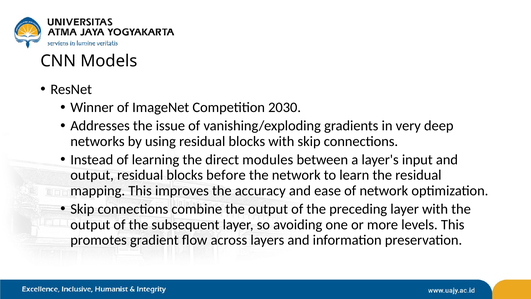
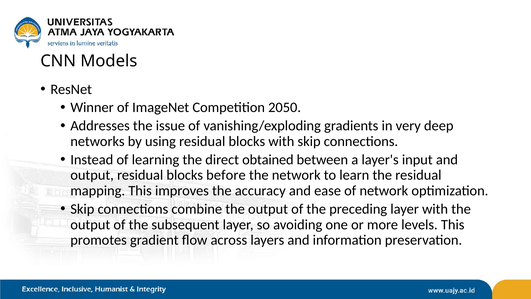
2030: 2030 -> 2050 (285, 107)
modules: modules -> obtained (268, 160)
